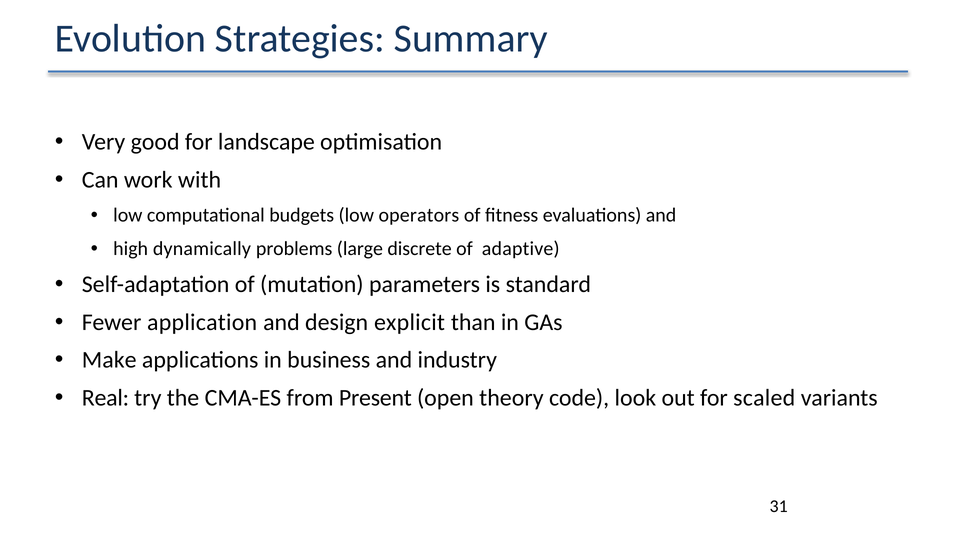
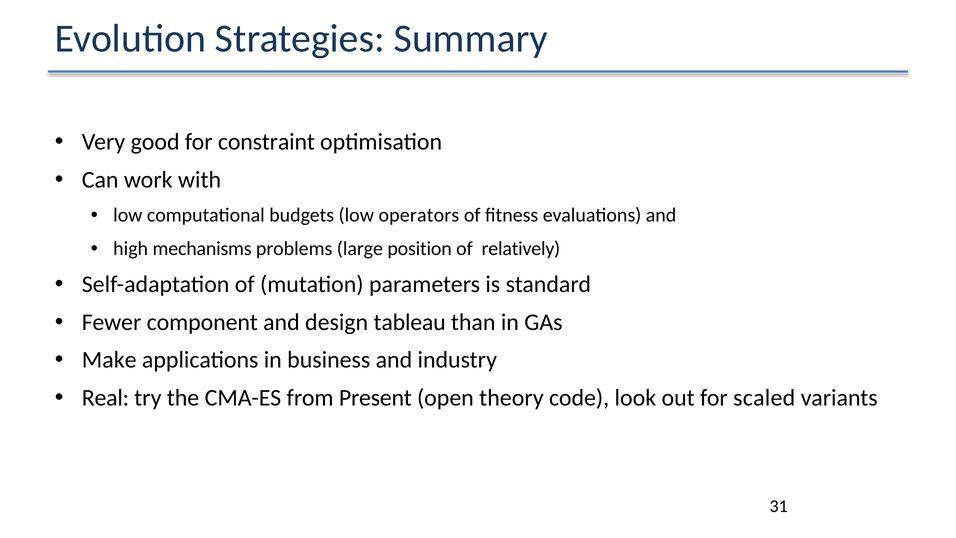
landscape: landscape -> constraint (266, 142)
dynamically: dynamically -> mechanisms (202, 249)
discrete: discrete -> position (420, 249)
adaptive: adaptive -> relatively (521, 249)
application: application -> component (202, 322)
explicit: explicit -> tableau (410, 322)
